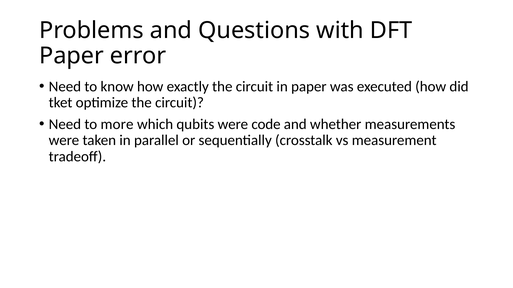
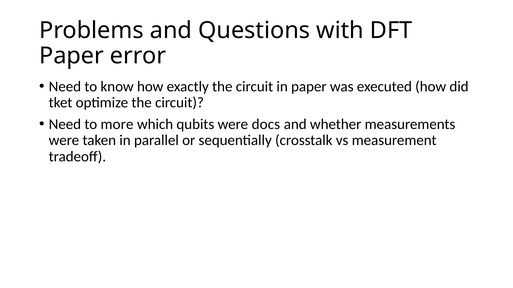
code: code -> docs (266, 124)
